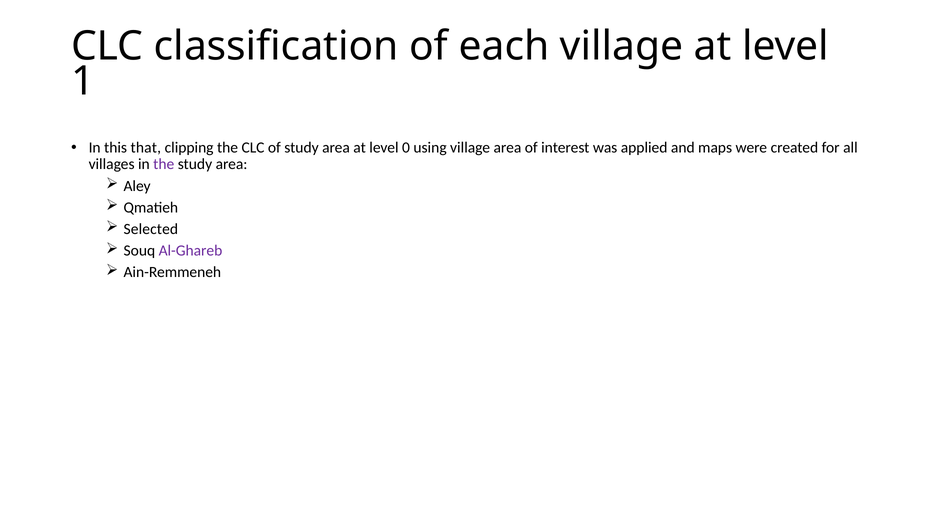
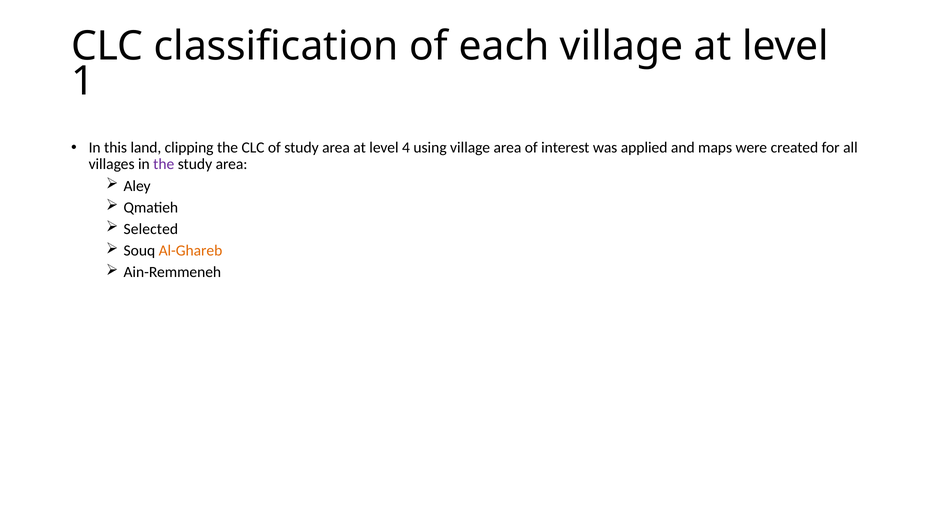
that: that -> land (146, 147)
0: 0 -> 4 (406, 147)
Al-Ghareb colour: purple -> orange (190, 251)
